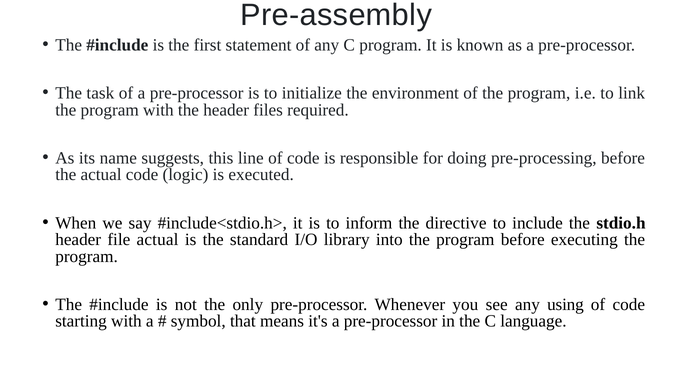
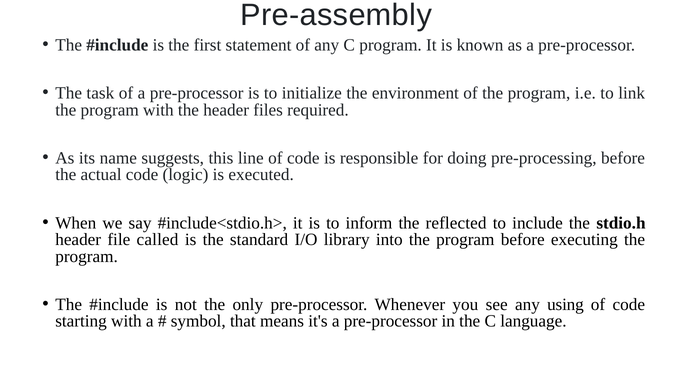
directive: directive -> reflected (456, 223)
file actual: actual -> called (158, 240)
